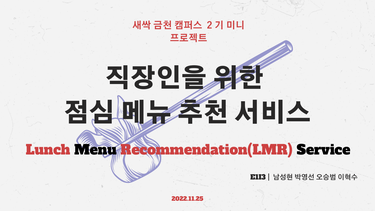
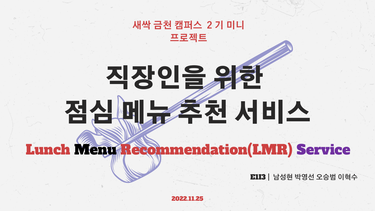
Service colour: black -> purple (324, 150)
